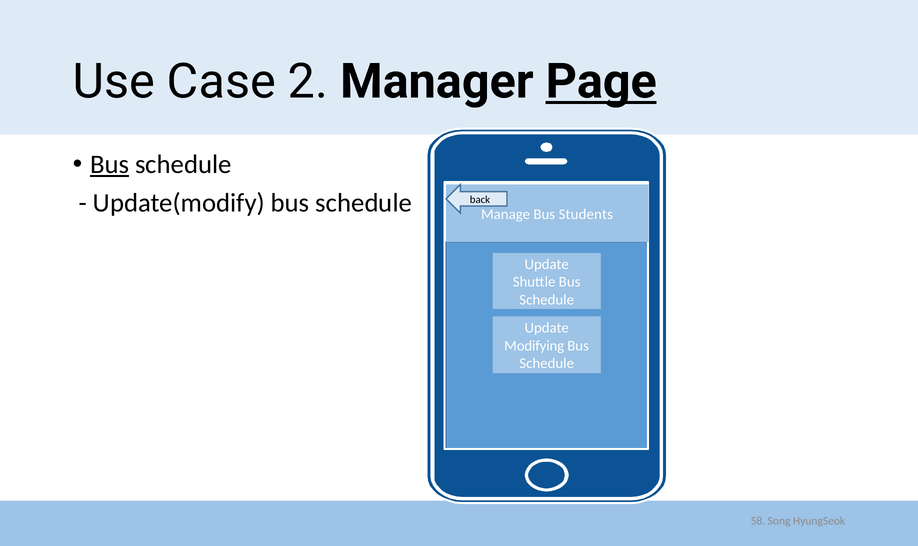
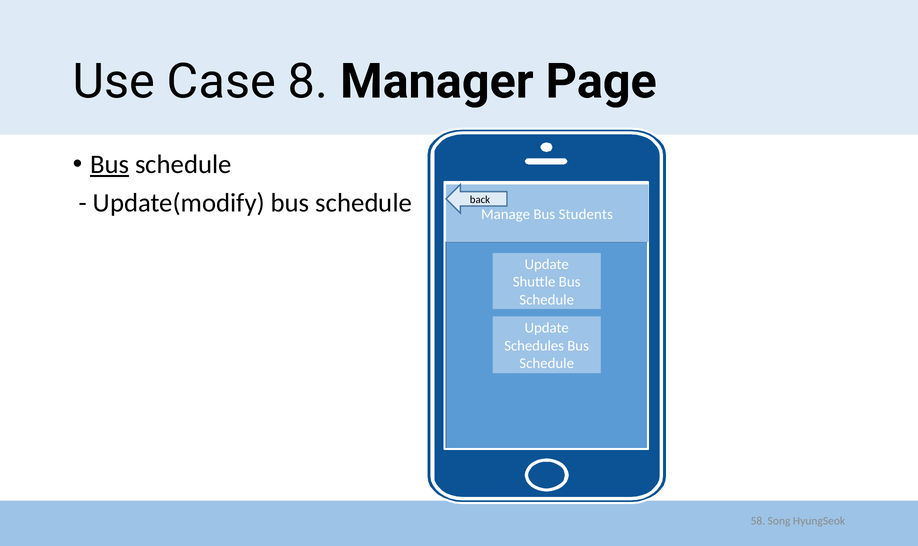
2: 2 -> 8 (308, 82)
Page underline: present -> none (601, 82)
Modifying: Modifying -> Schedules (534, 346)
